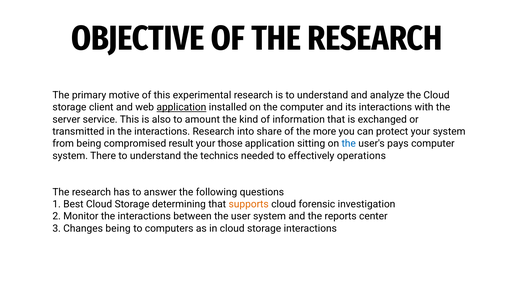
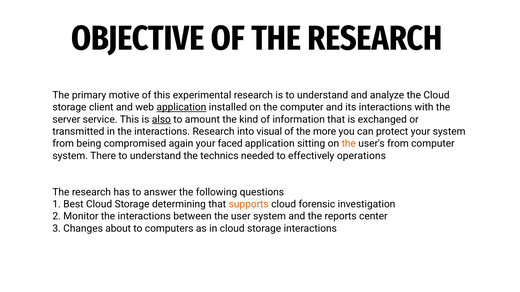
also underline: none -> present (161, 120)
share: share -> visual (269, 132)
result: result -> again (181, 144)
those: those -> faced (230, 144)
the colour: blue -> orange (349, 144)
user's pays: pays -> from (398, 144)
Changes being: being -> about (118, 229)
